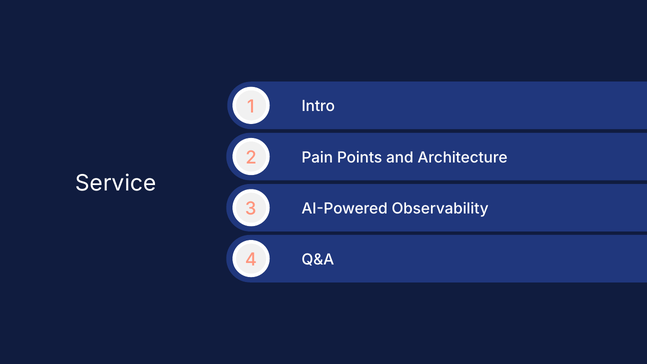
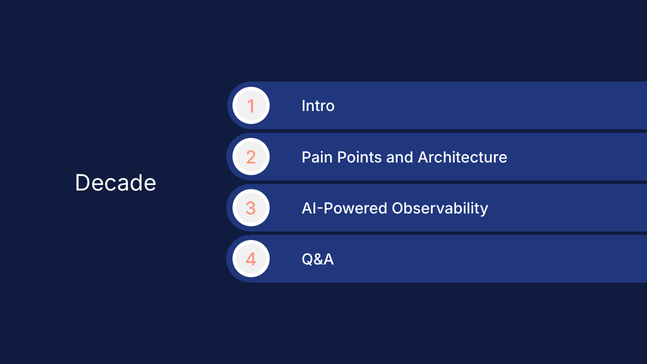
Service: Service -> Decade (116, 184)
